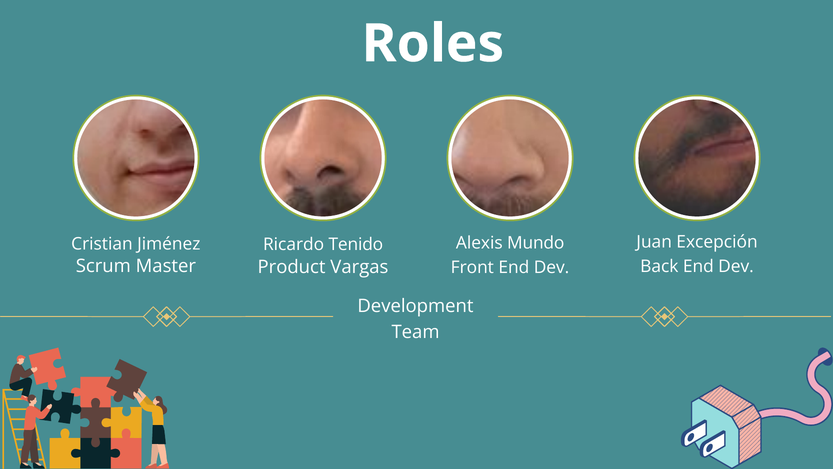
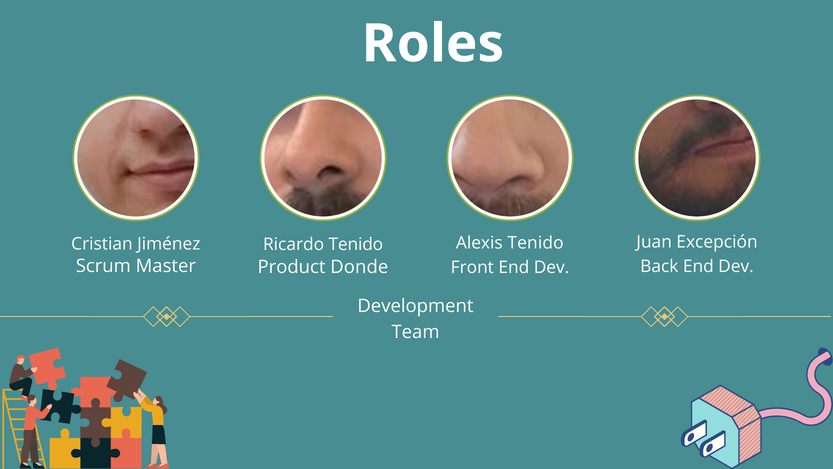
Alexis Mundo: Mundo -> Tenido (536, 243)
Vargas: Vargas -> Donde (359, 267)
